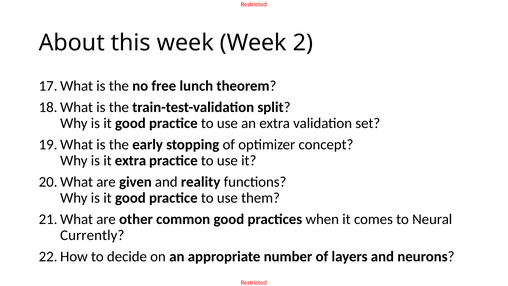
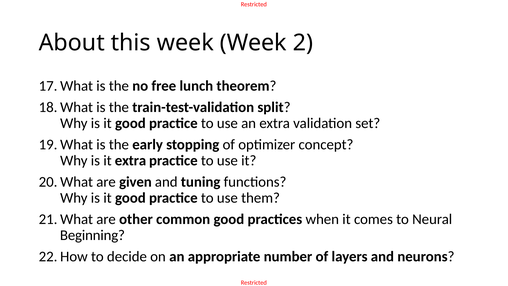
reality: reality -> tuning (201, 182)
Currently: Currently -> Beginning (92, 235)
